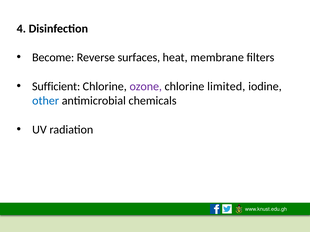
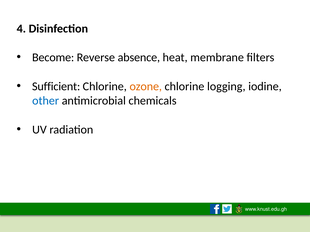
surfaces: surfaces -> absence (139, 58)
ozone colour: purple -> orange (146, 86)
limited: limited -> logging (226, 86)
